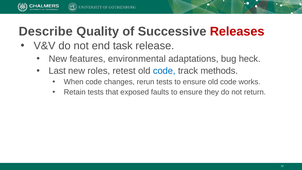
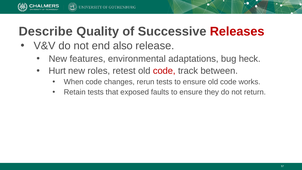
task: task -> also (123, 46)
Last: Last -> Hurt (57, 71)
code colour: blue -> red (164, 71)
methods: methods -> between (219, 71)
